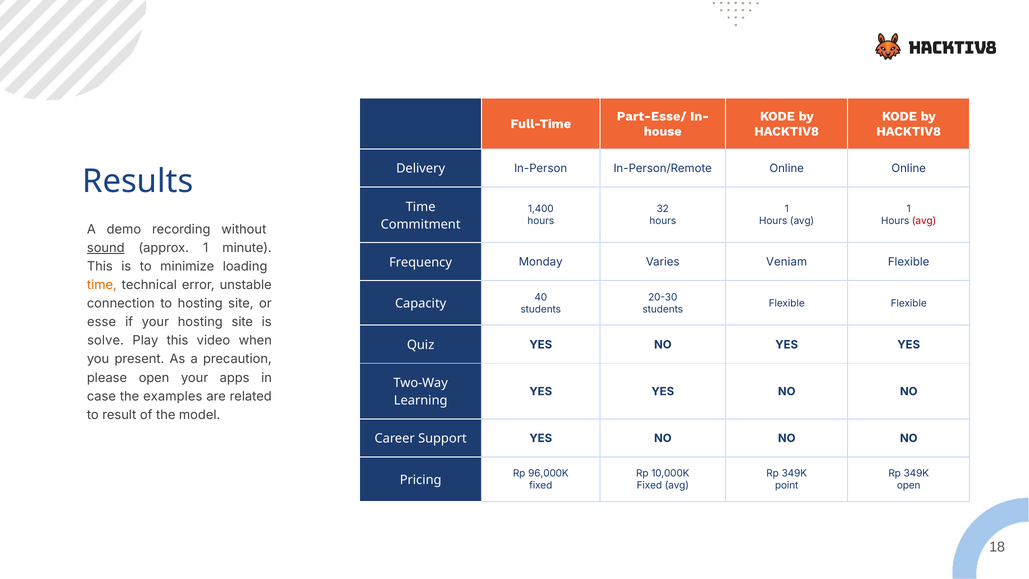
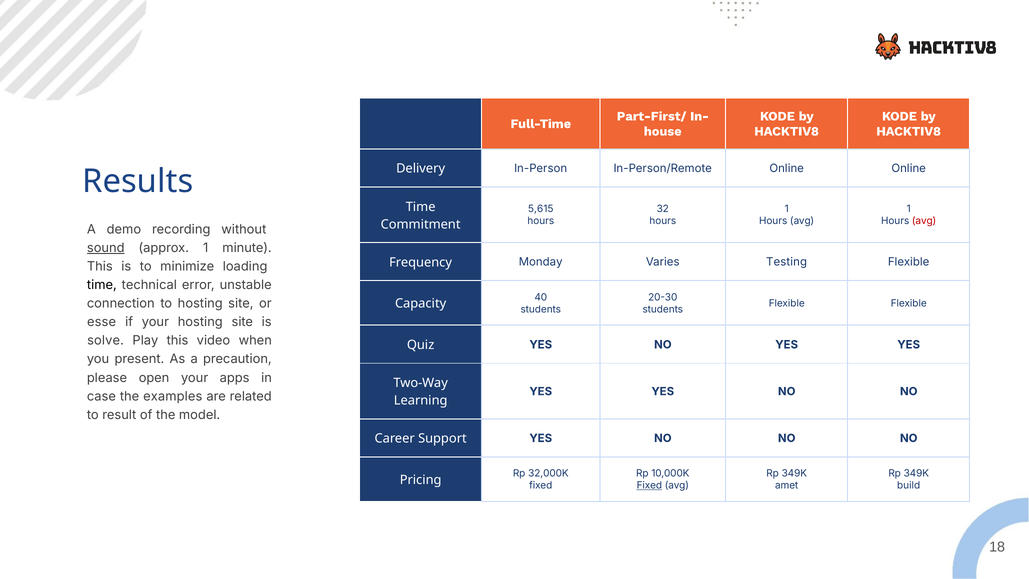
Part-Esse/: Part-Esse/ -> Part-First/ (652, 116)
1,400: 1,400 -> 5,615 (541, 209)
Veniam: Veniam -> Testing (787, 262)
time colour: orange -> black (102, 285)
96,000K: 96,000K -> 32,000K (548, 473)
Fixed underline: none -> present (649, 485)
point: point -> amet (787, 485)
open: open -> build (909, 485)
